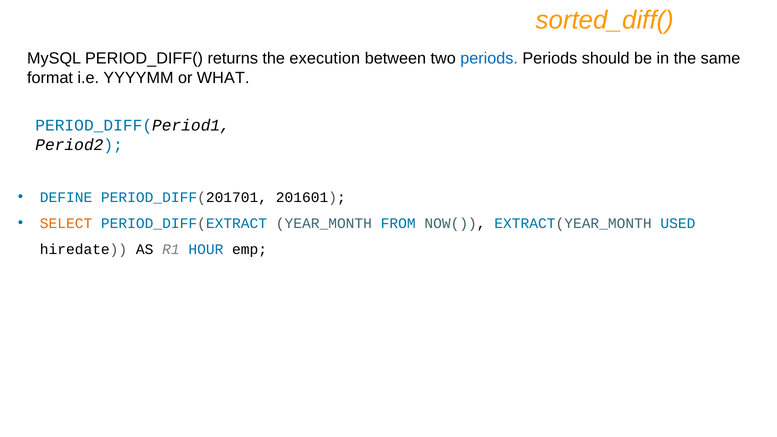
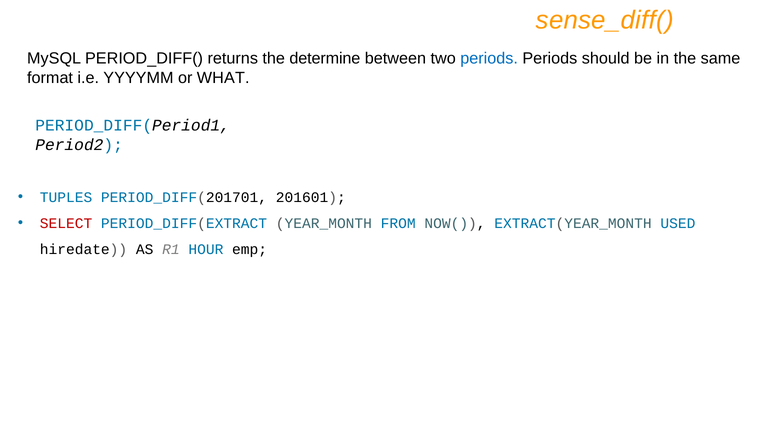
sorted_diff(: sorted_diff( -> sense_diff( (605, 20)
execution: execution -> determine (325, 59)
DEFINE: DEFINE -> TUPLES (66, 197)
SELECT colour: orange -> red (66, 223)
